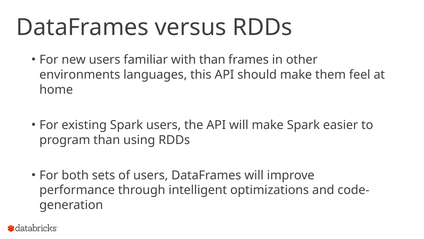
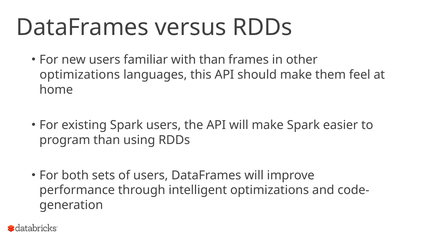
environments: environments -> optimizations (80, 75)
